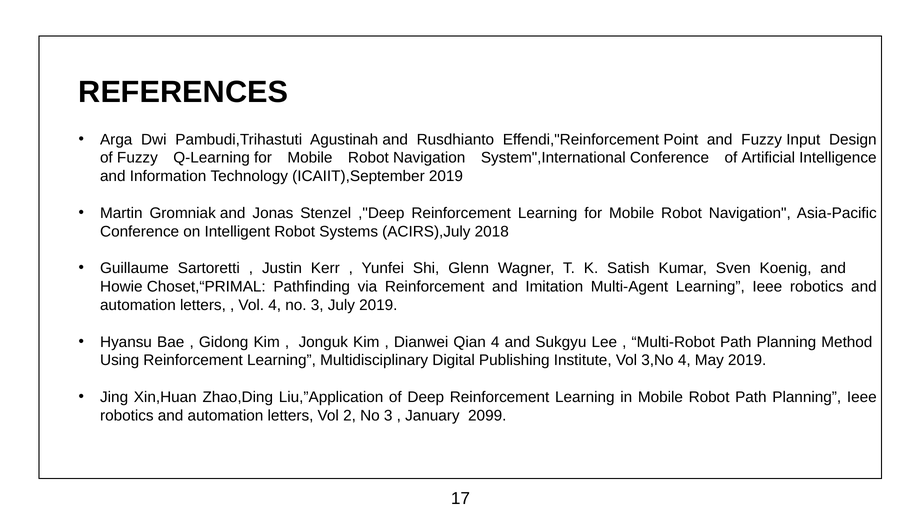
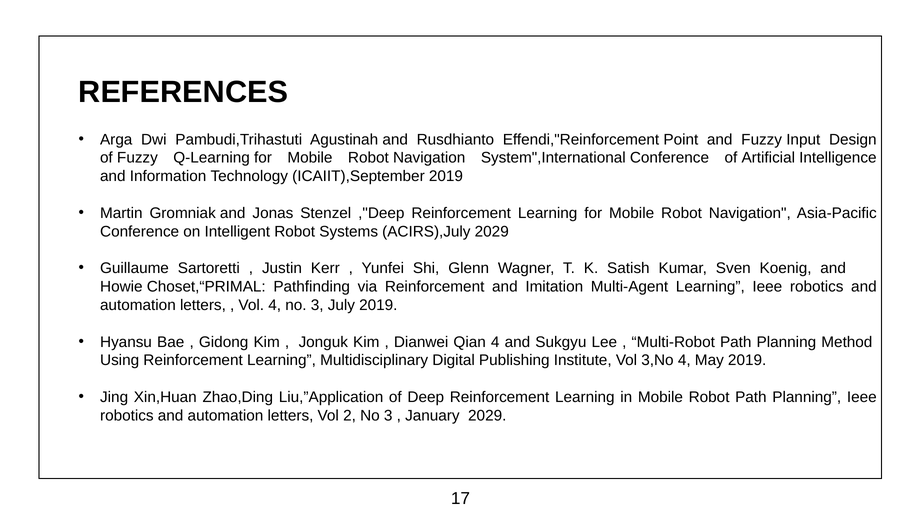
ACIRS),July 2018: 2018 -> 2029 (492, 232)
January 2099: 2099 -> 2029 (487, 416)
